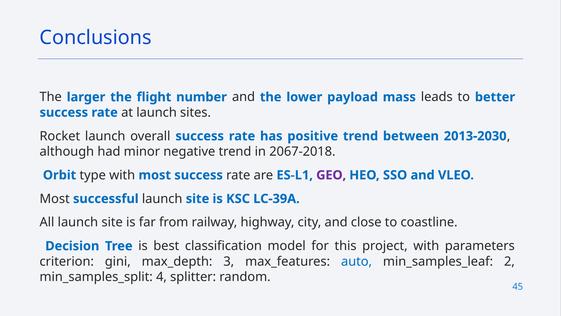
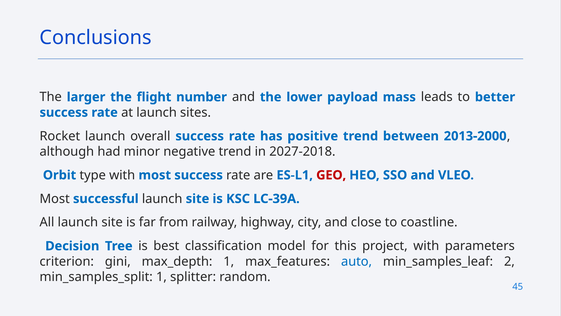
2013-2030: 2013-2030 -> 2013-2000 (475, 136)
2067-2018: 2067-2018 -> 2027-2018 (302, 151)
GEO colour: purple -> red (331, 175)
max_depth 3: 3 -> 1 (229, 261)
min_samples_split 4: 4 -> 1 (161, 276)
